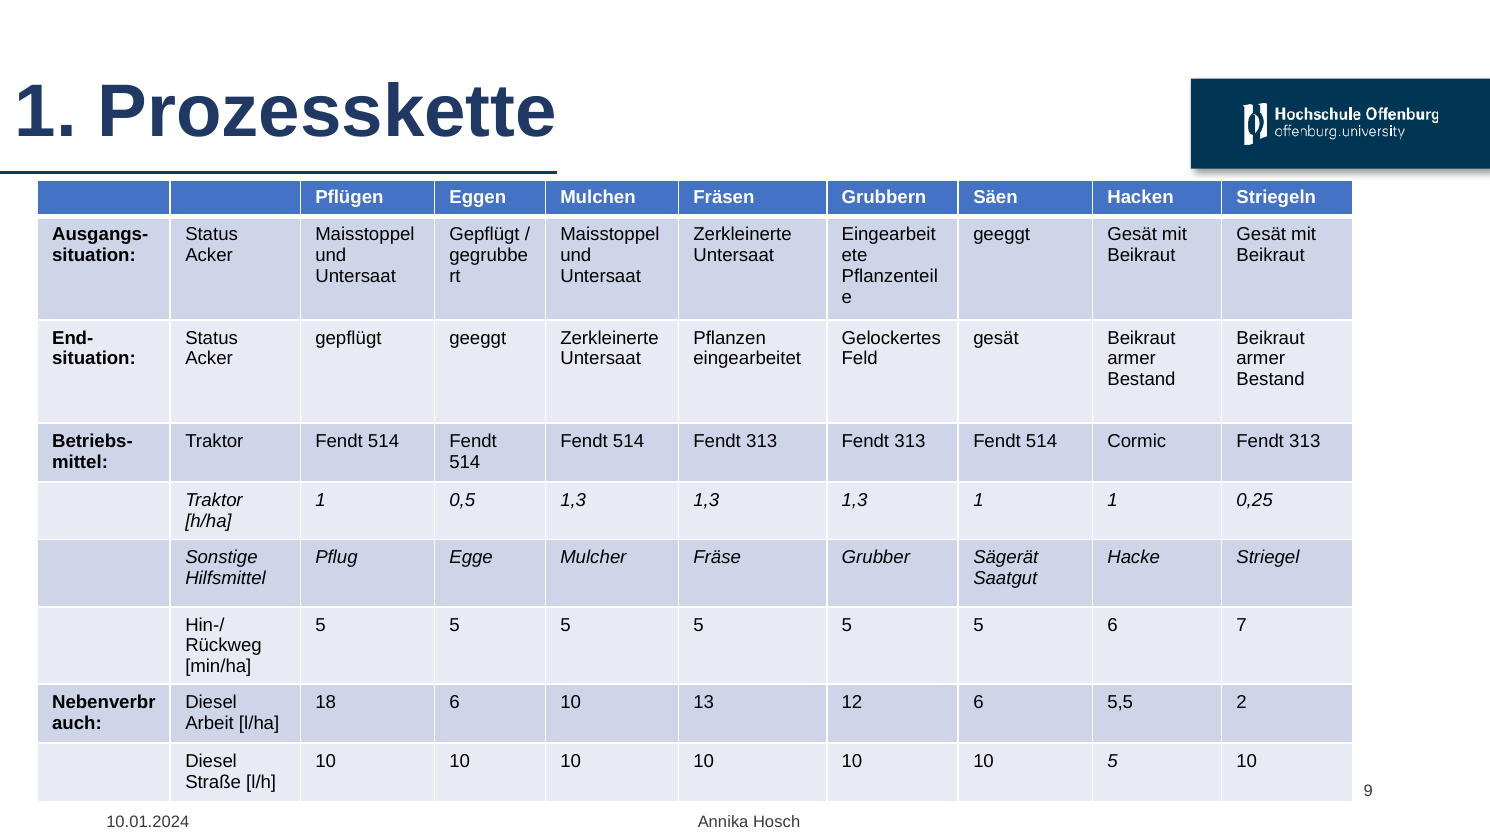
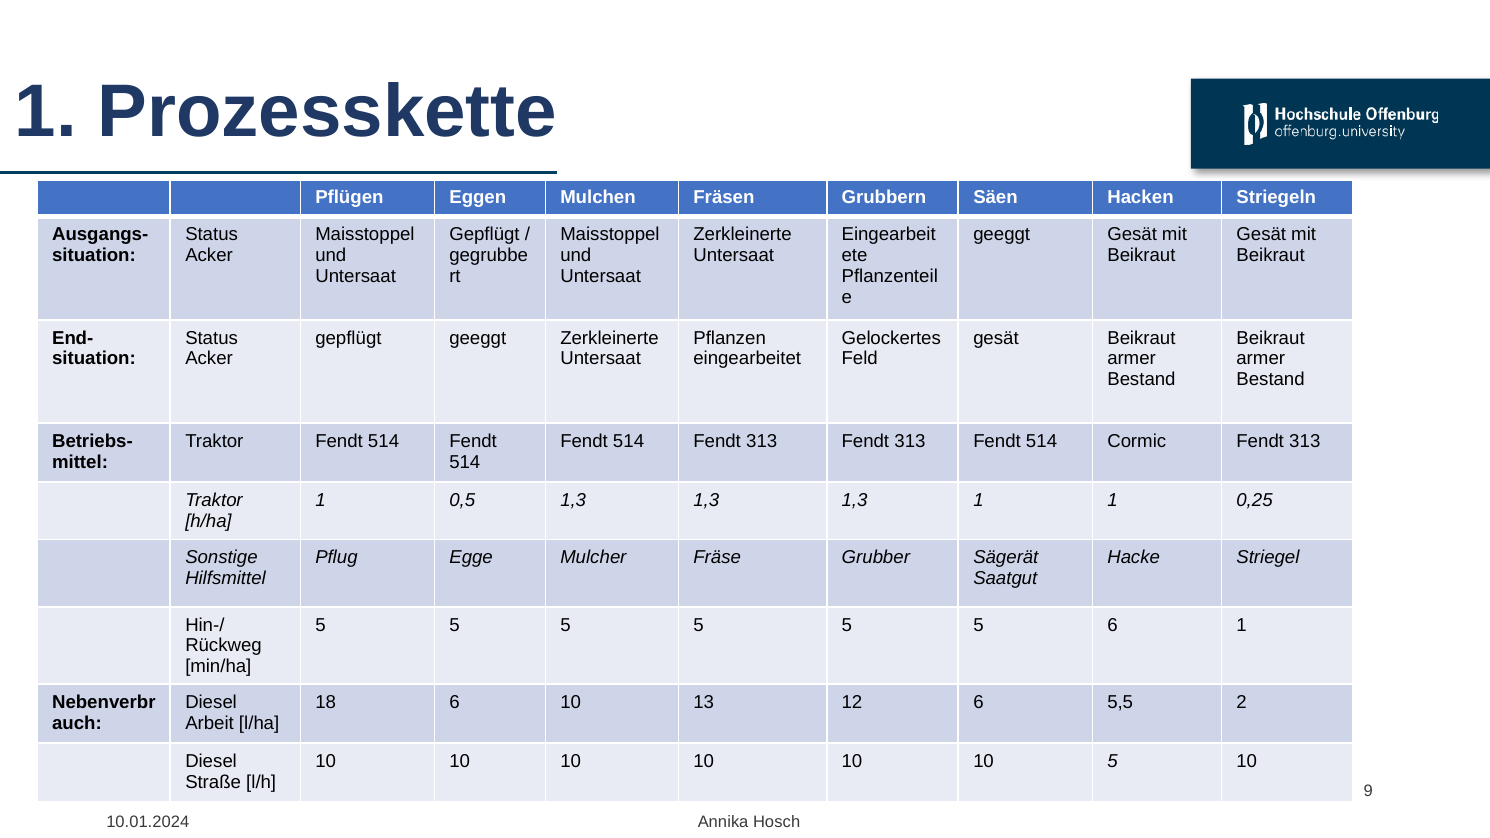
6 7: 7 -> 1 (1242, 625)
